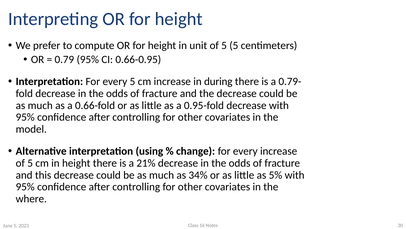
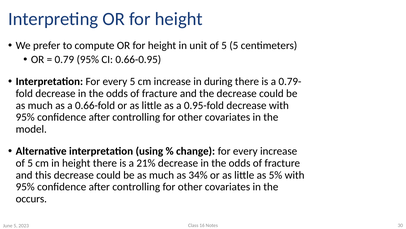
where: where -> occurs (31, 198)
